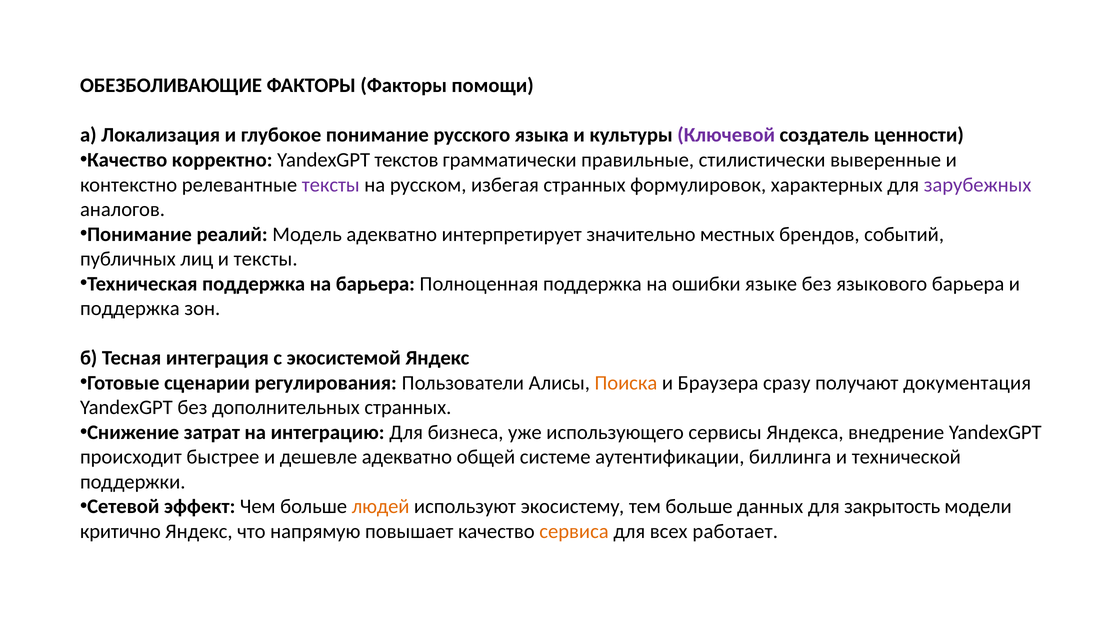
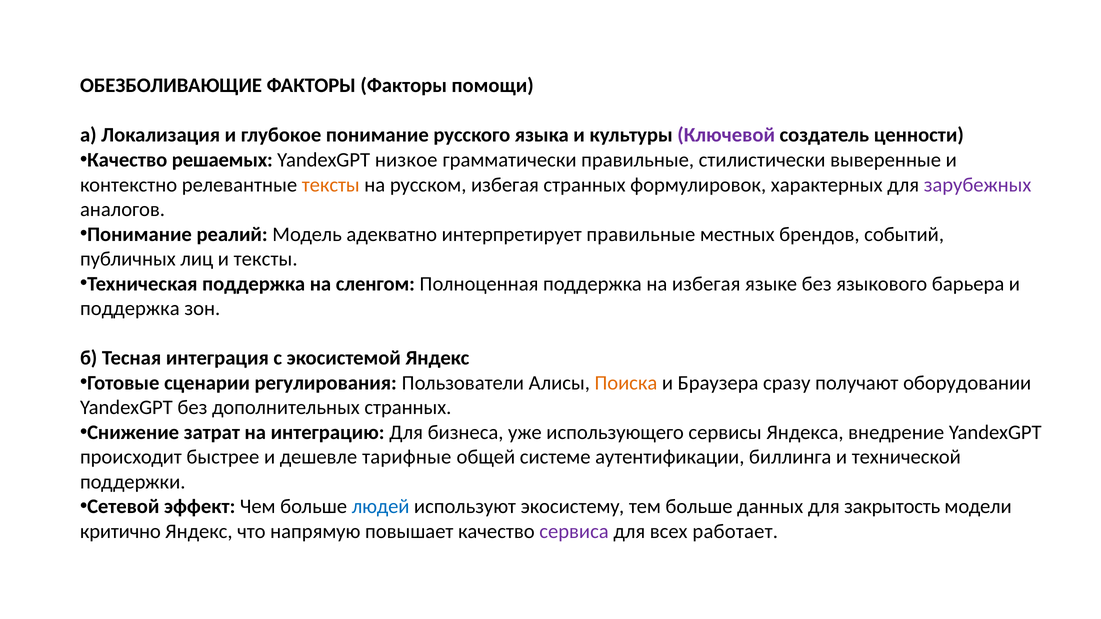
корректно: корректно -> решаемых (222, 160)
текстов: текстов -> низкое (406, 160)
тексты colour: purple -> orange (331, 185)
интерпретирует значительно: значительно -> правильные (641, 234)
на барьера: барьера -> сленгом (375, 284)
на ошибки: ошибки -> избегая (706, 284)
документация: документация -> оборудовании (967, 383)
дешевле адекватно: адекватно -> тарифные (407, 457)
людей colour: orange -> blue (381, 507)
сервиса colour: orange -> purple (574, 532)
